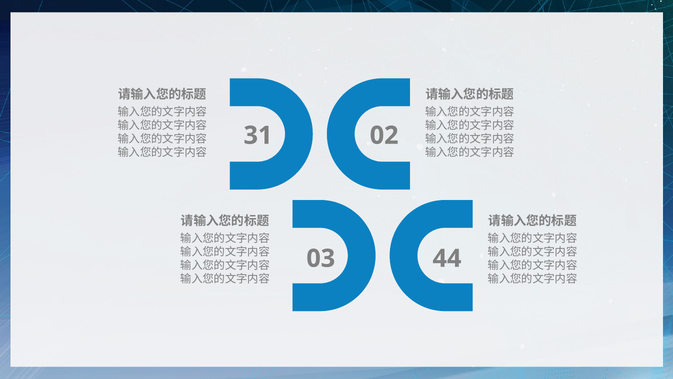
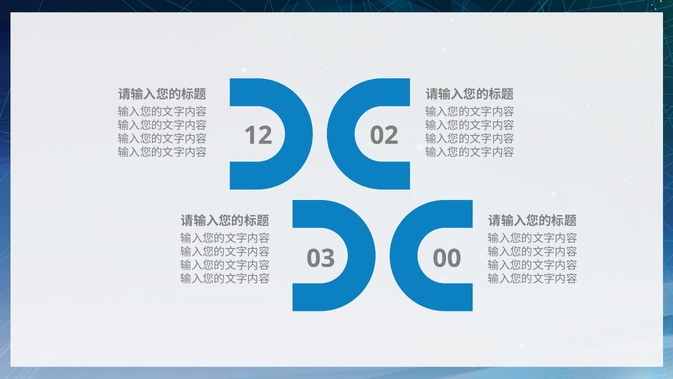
31: 31 -> 12 (258, 135)
44: 44 -> 00 (447, 258)
